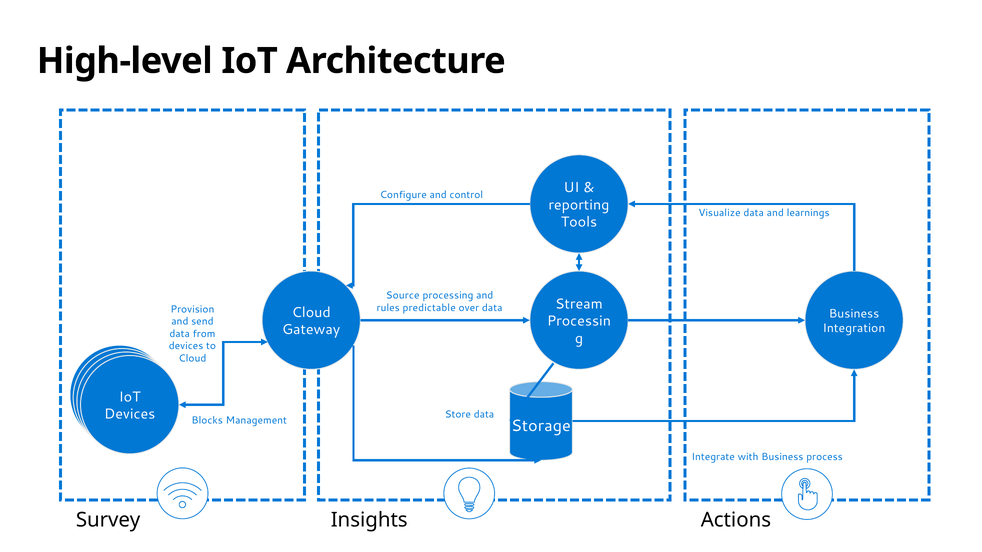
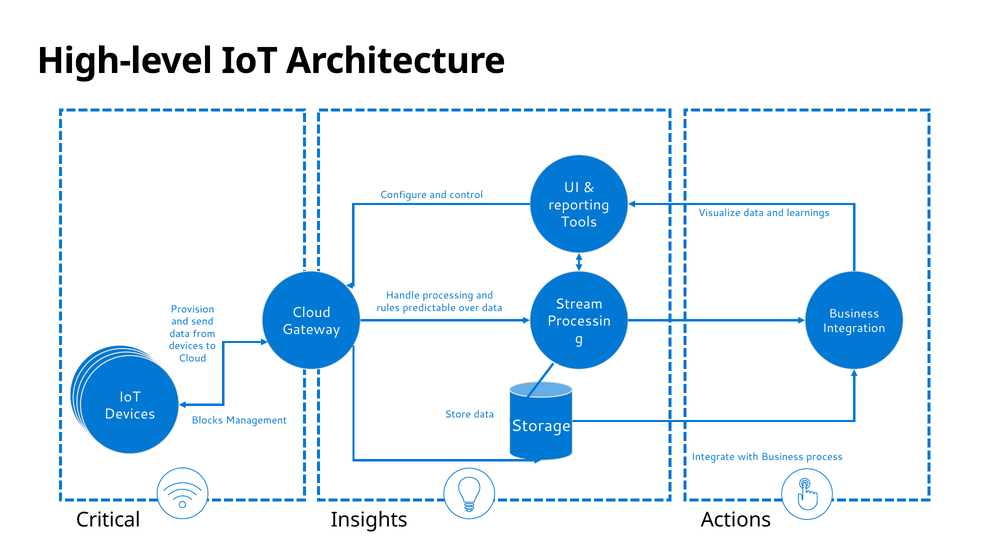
Source: Source -> Handle (403, 296)
Survey: Survey -> Critical (108, 520)
